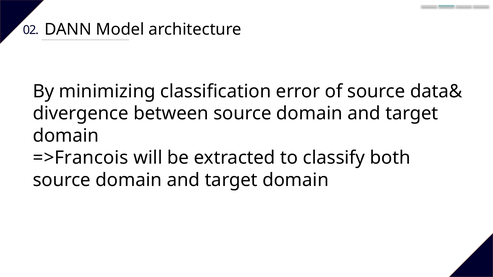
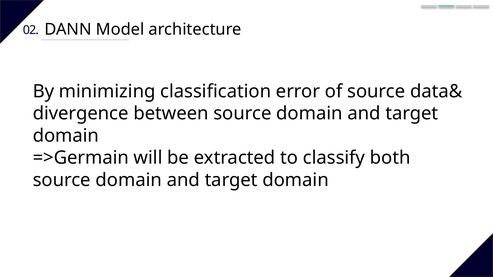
=>Francois: =>Francois -> =>Germain (81, 158)
